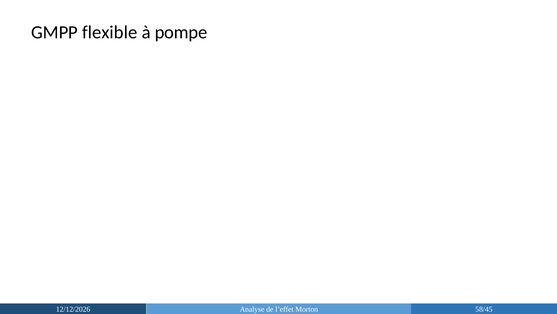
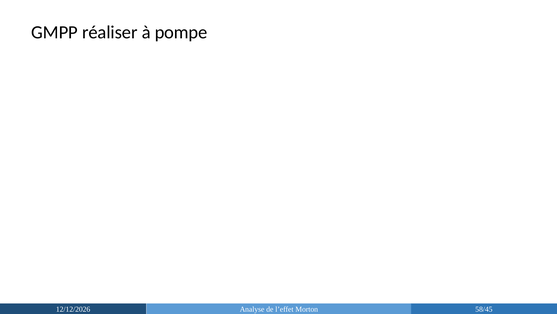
flexible: flexible -> réaliser (110, 32)
